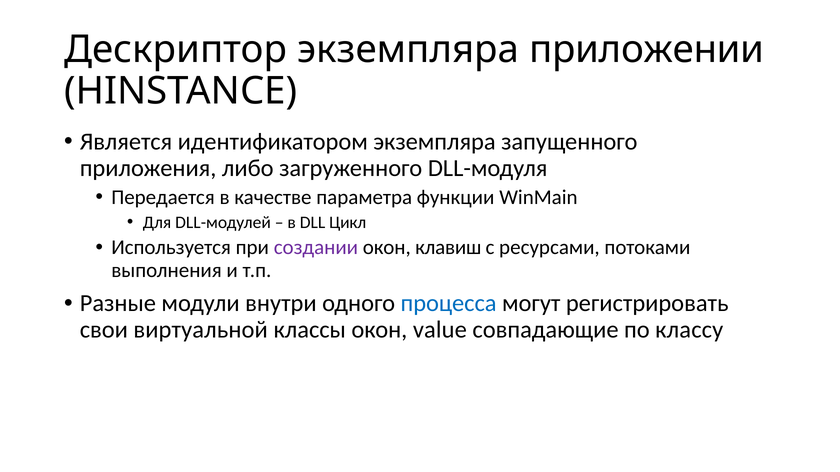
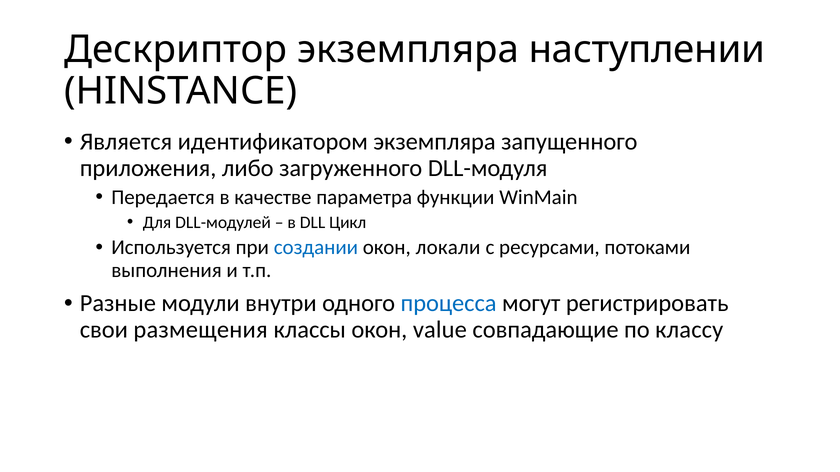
приложении: приложении -> наступлении (647, 50)
создании colour: purple -> blue (316, 248)
клавиш: клавиш -> локали (448, 248)
виртуальной: виртуальной -> размещения (201, 330)
